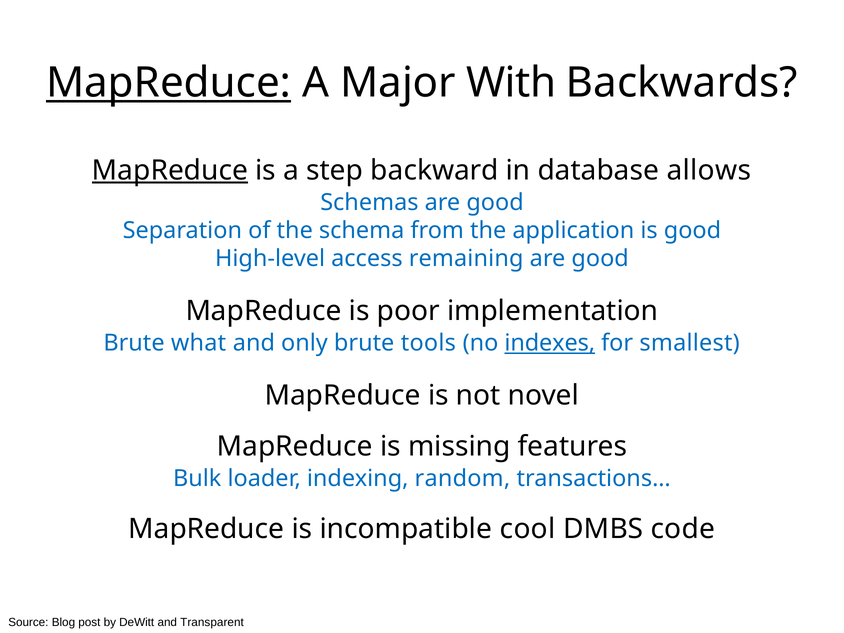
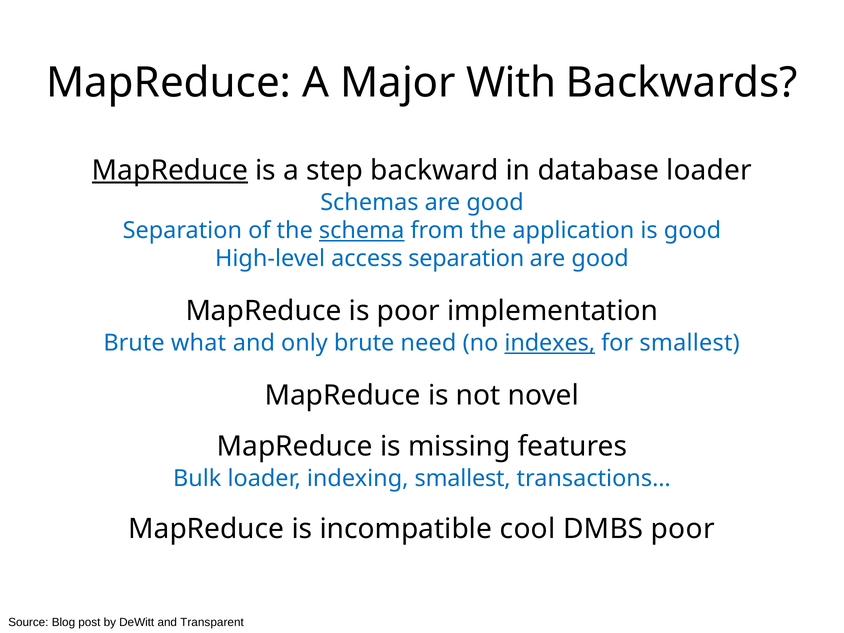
MapReduce underline: present -> none (169, 83)
database allows: allows -> loader (709, 170)
schema underline: none -> present (362, 231)
access remaining: remaining -> separation (466, 259)
tools: tools -> need (428, 343)
indexing random: random -> smallest (463, 478)
DMBS code: code -> poor (683, 529)
